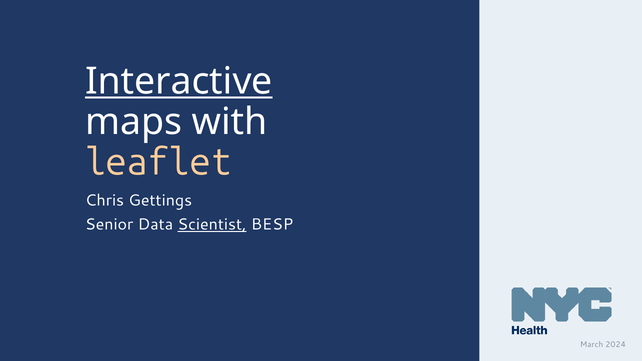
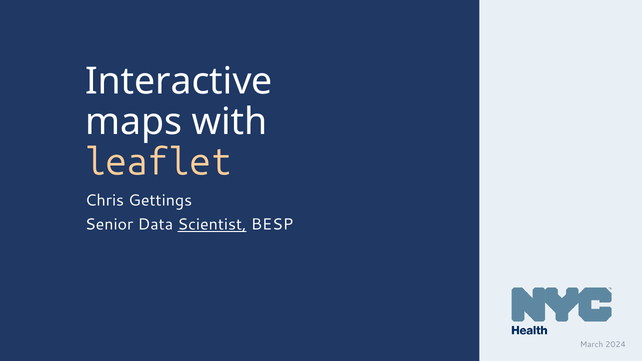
Interactive underline: present -> none (179, 81)
